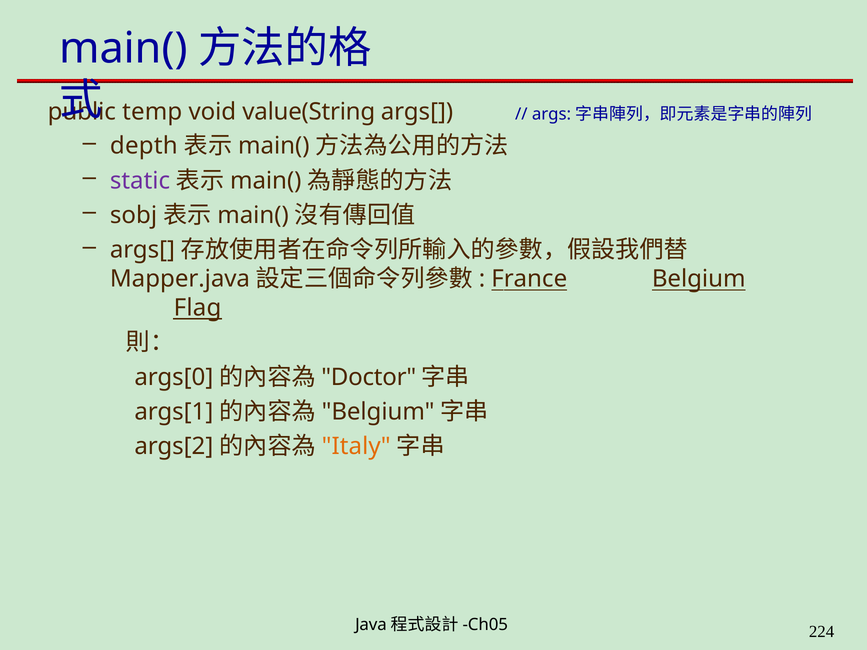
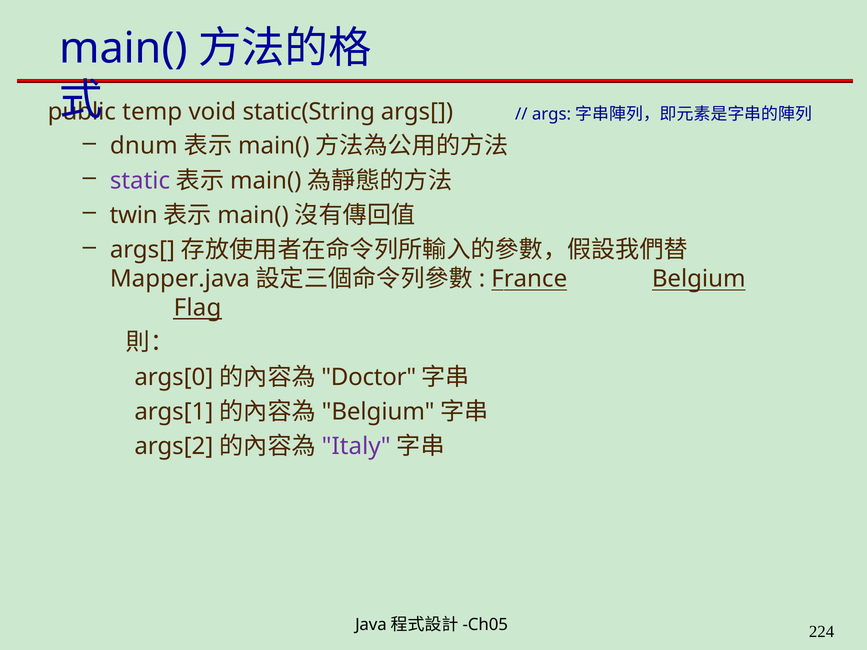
value(String: value(String -> static(String (309, 112)
depth: depth -> dnum (144, 146)
sobj: sobj -> twin (134, 215)
Italy colour: orange -> purple (356, 447)
